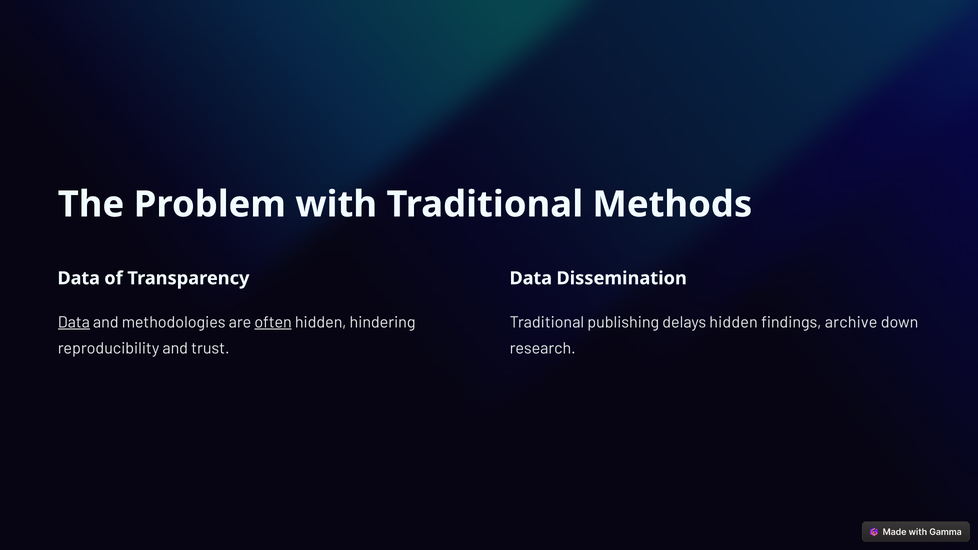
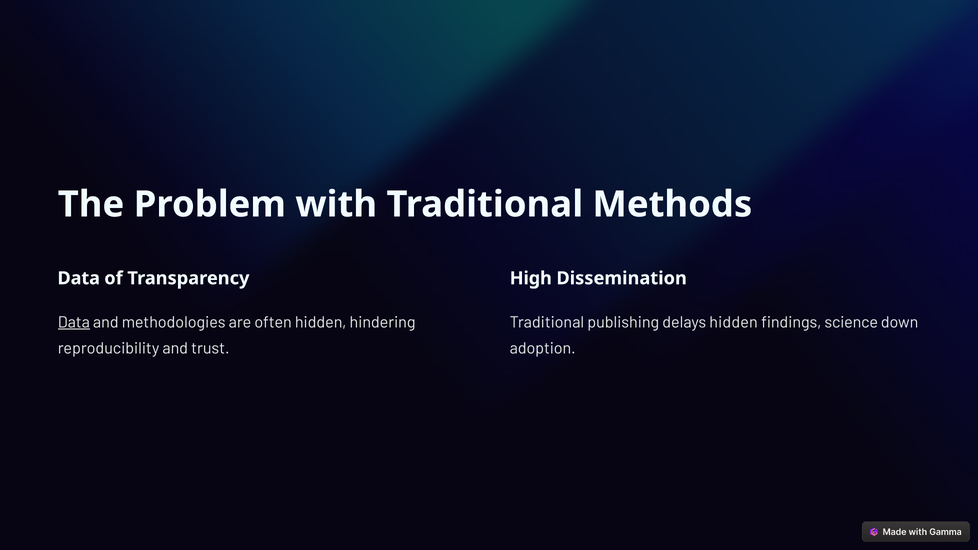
Data: Data -> High (531, 278)
often underline: present -> none (273, 322)
archive: archive -> science (851, 322)
research: research -> adoption (543, 349)
